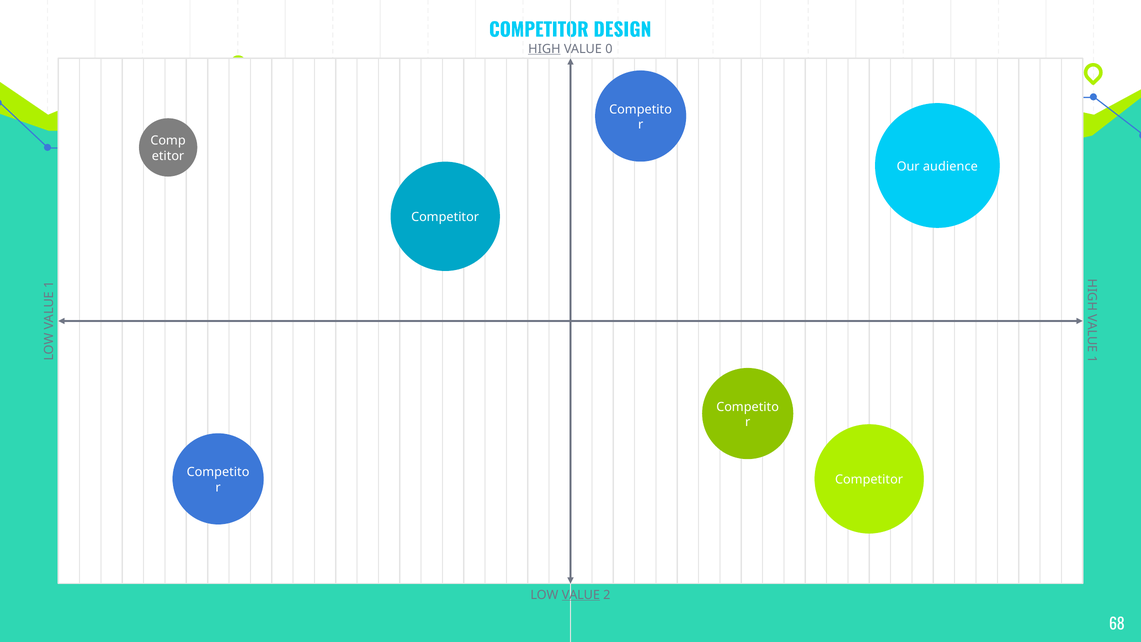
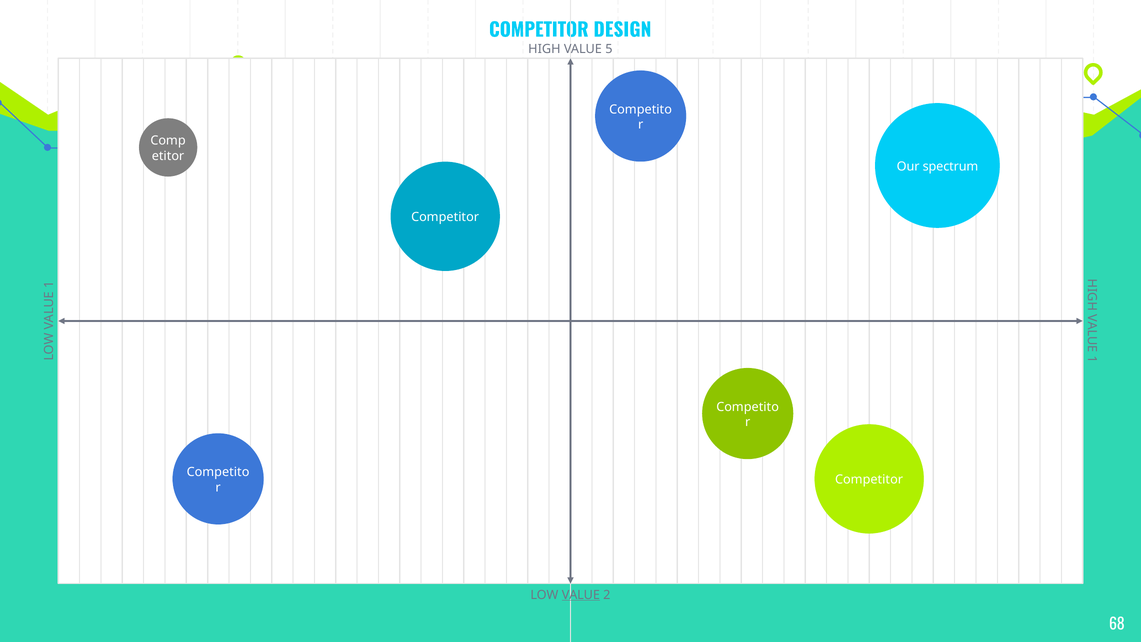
HIGH underline: present -> none (544, 49)
0: 0 -> 5 (609, 49)
audience: audience -> spectrum (950, 166)
